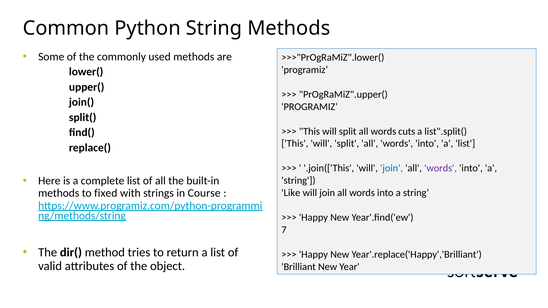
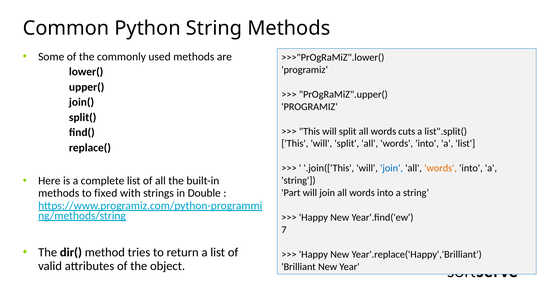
words colour: purple -> orange (441, 168)
Course: Course -> Double (204, 193)
Like: Like -> Part (291, 193)
